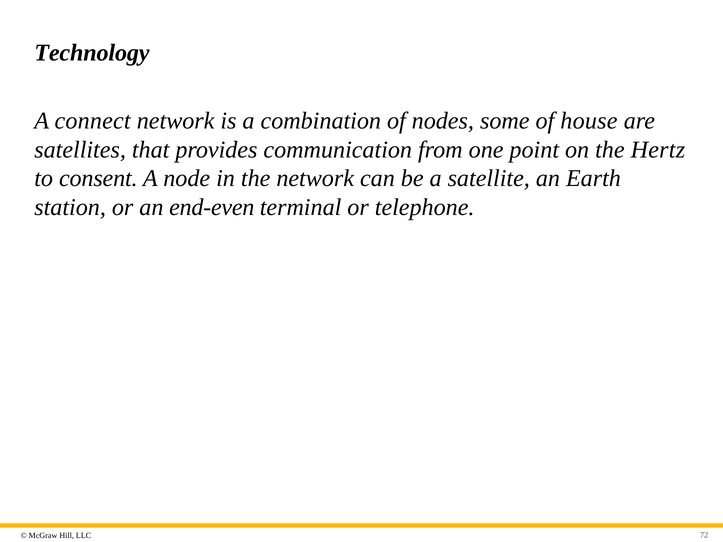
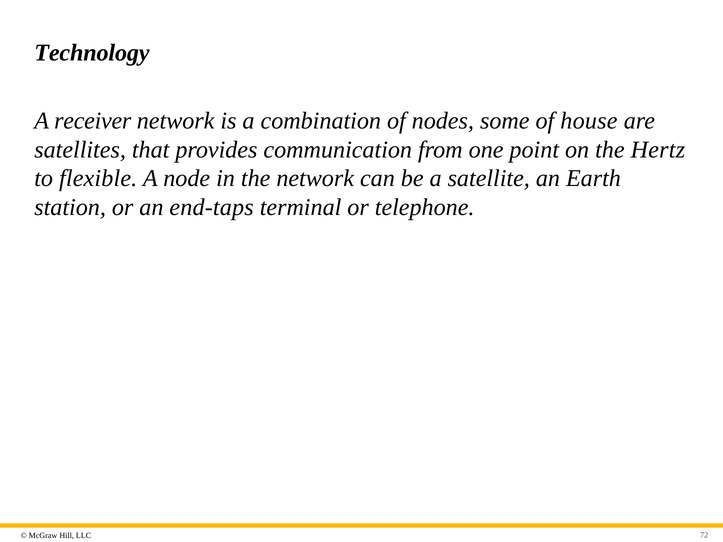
connect: connect -> receiver (93, 121)
consent: consent -> flexible (98, 179)
end-even: end-even -> end-taps (212, 207)
